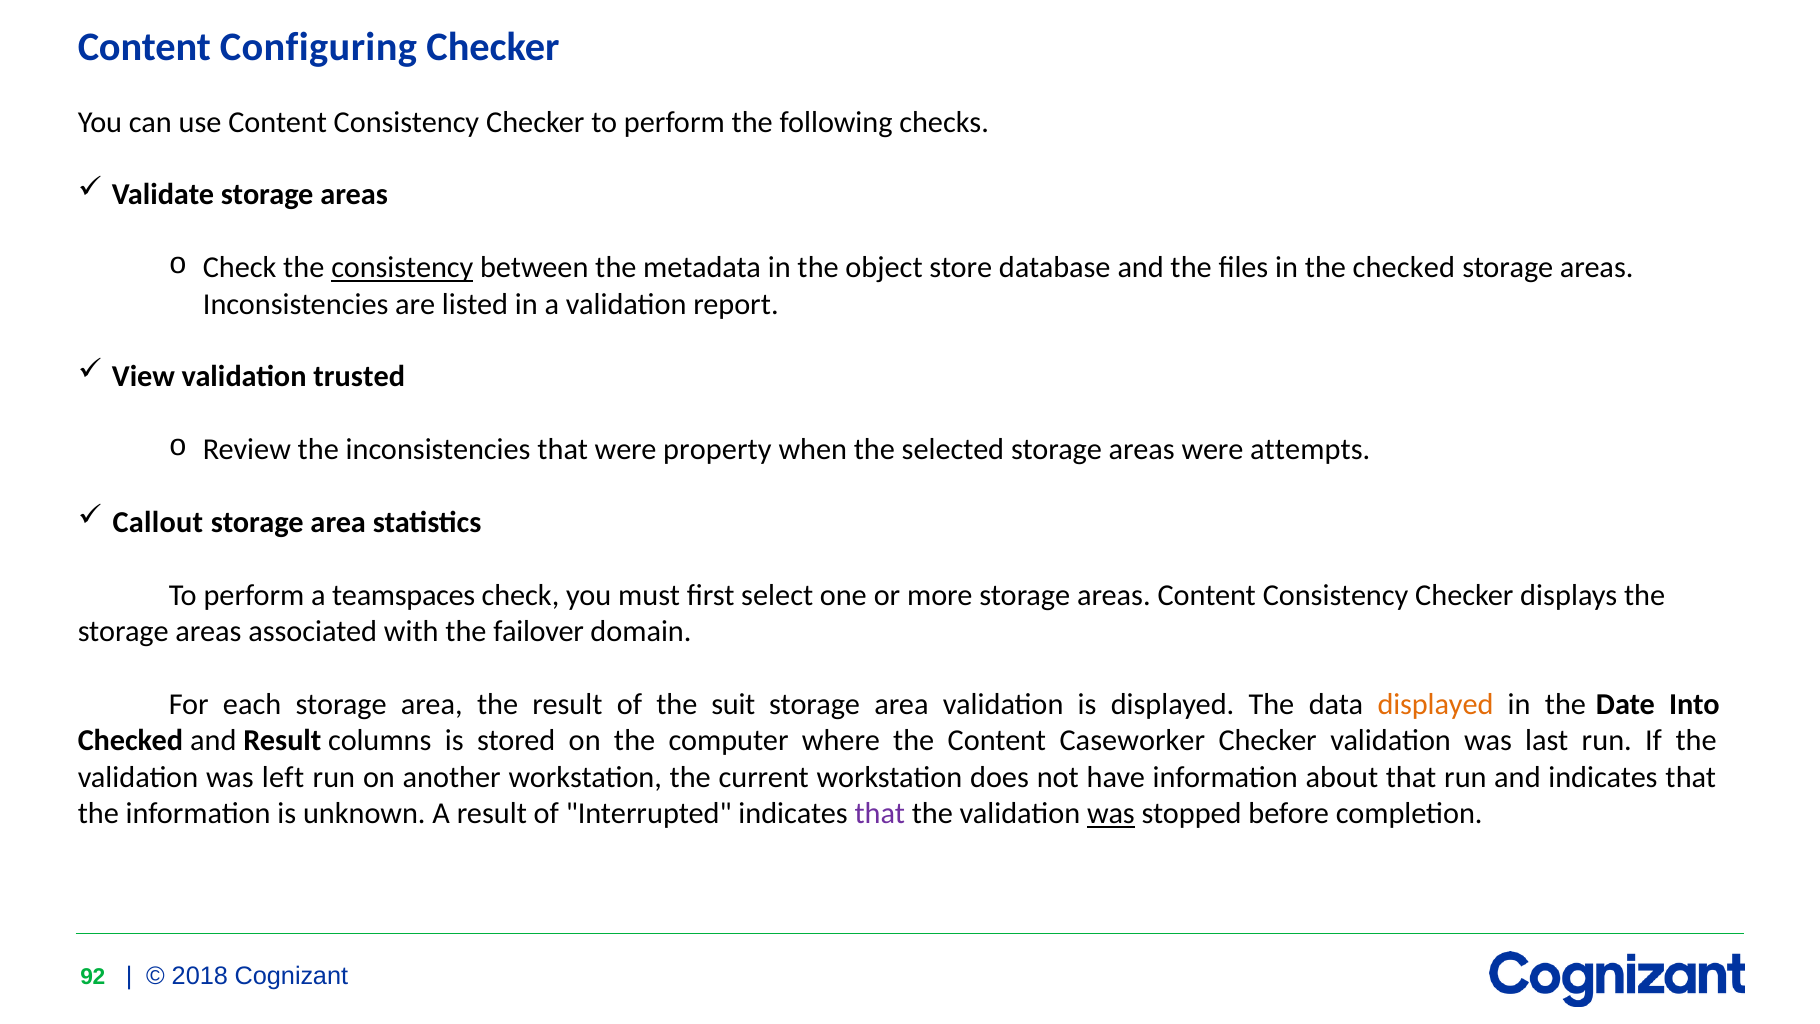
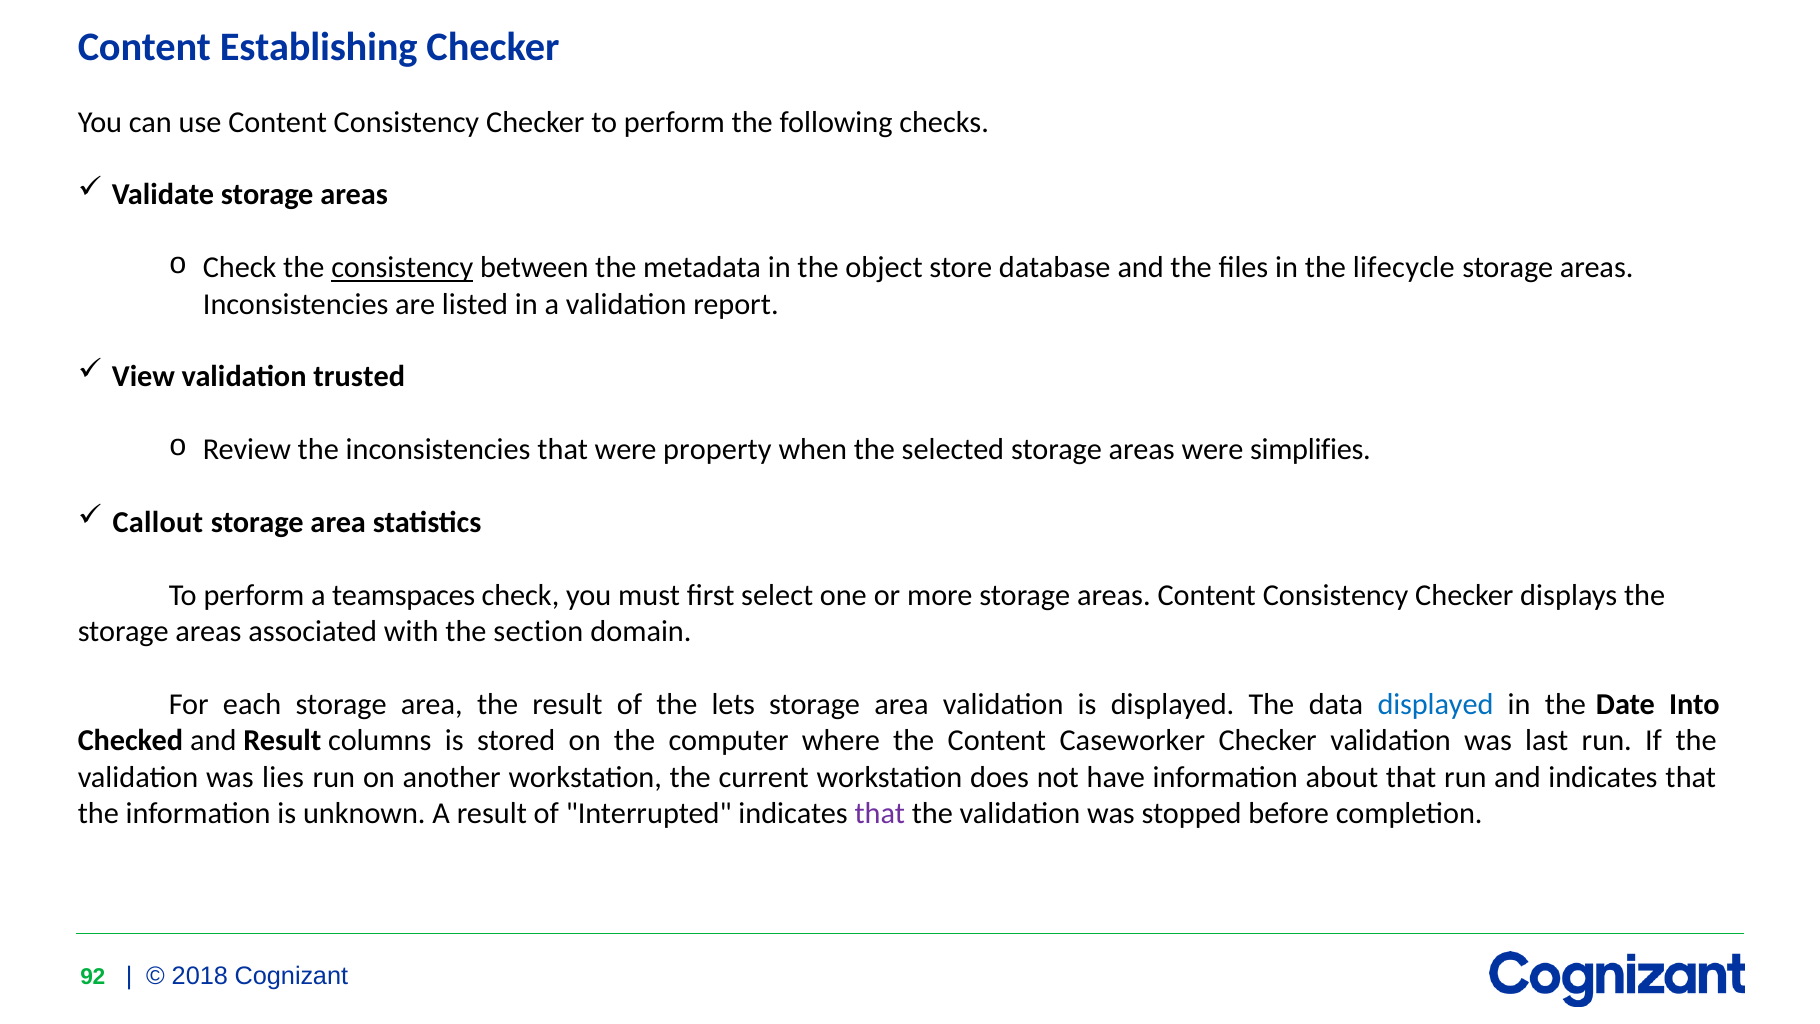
Configuring: Configuring -> Establishing (319, 47)
the checked: checked -> lifecycle (1404, 268)
attempts: attempts -> simplifies (1310, 450)
failover: failover -> section (538, 632)
suit: suit -> lets (733, 704)
displayed colour: orange -> blue (1435, 704)
left: left -> lies (283, 777)
was underline: present -> none (1111, 814)
